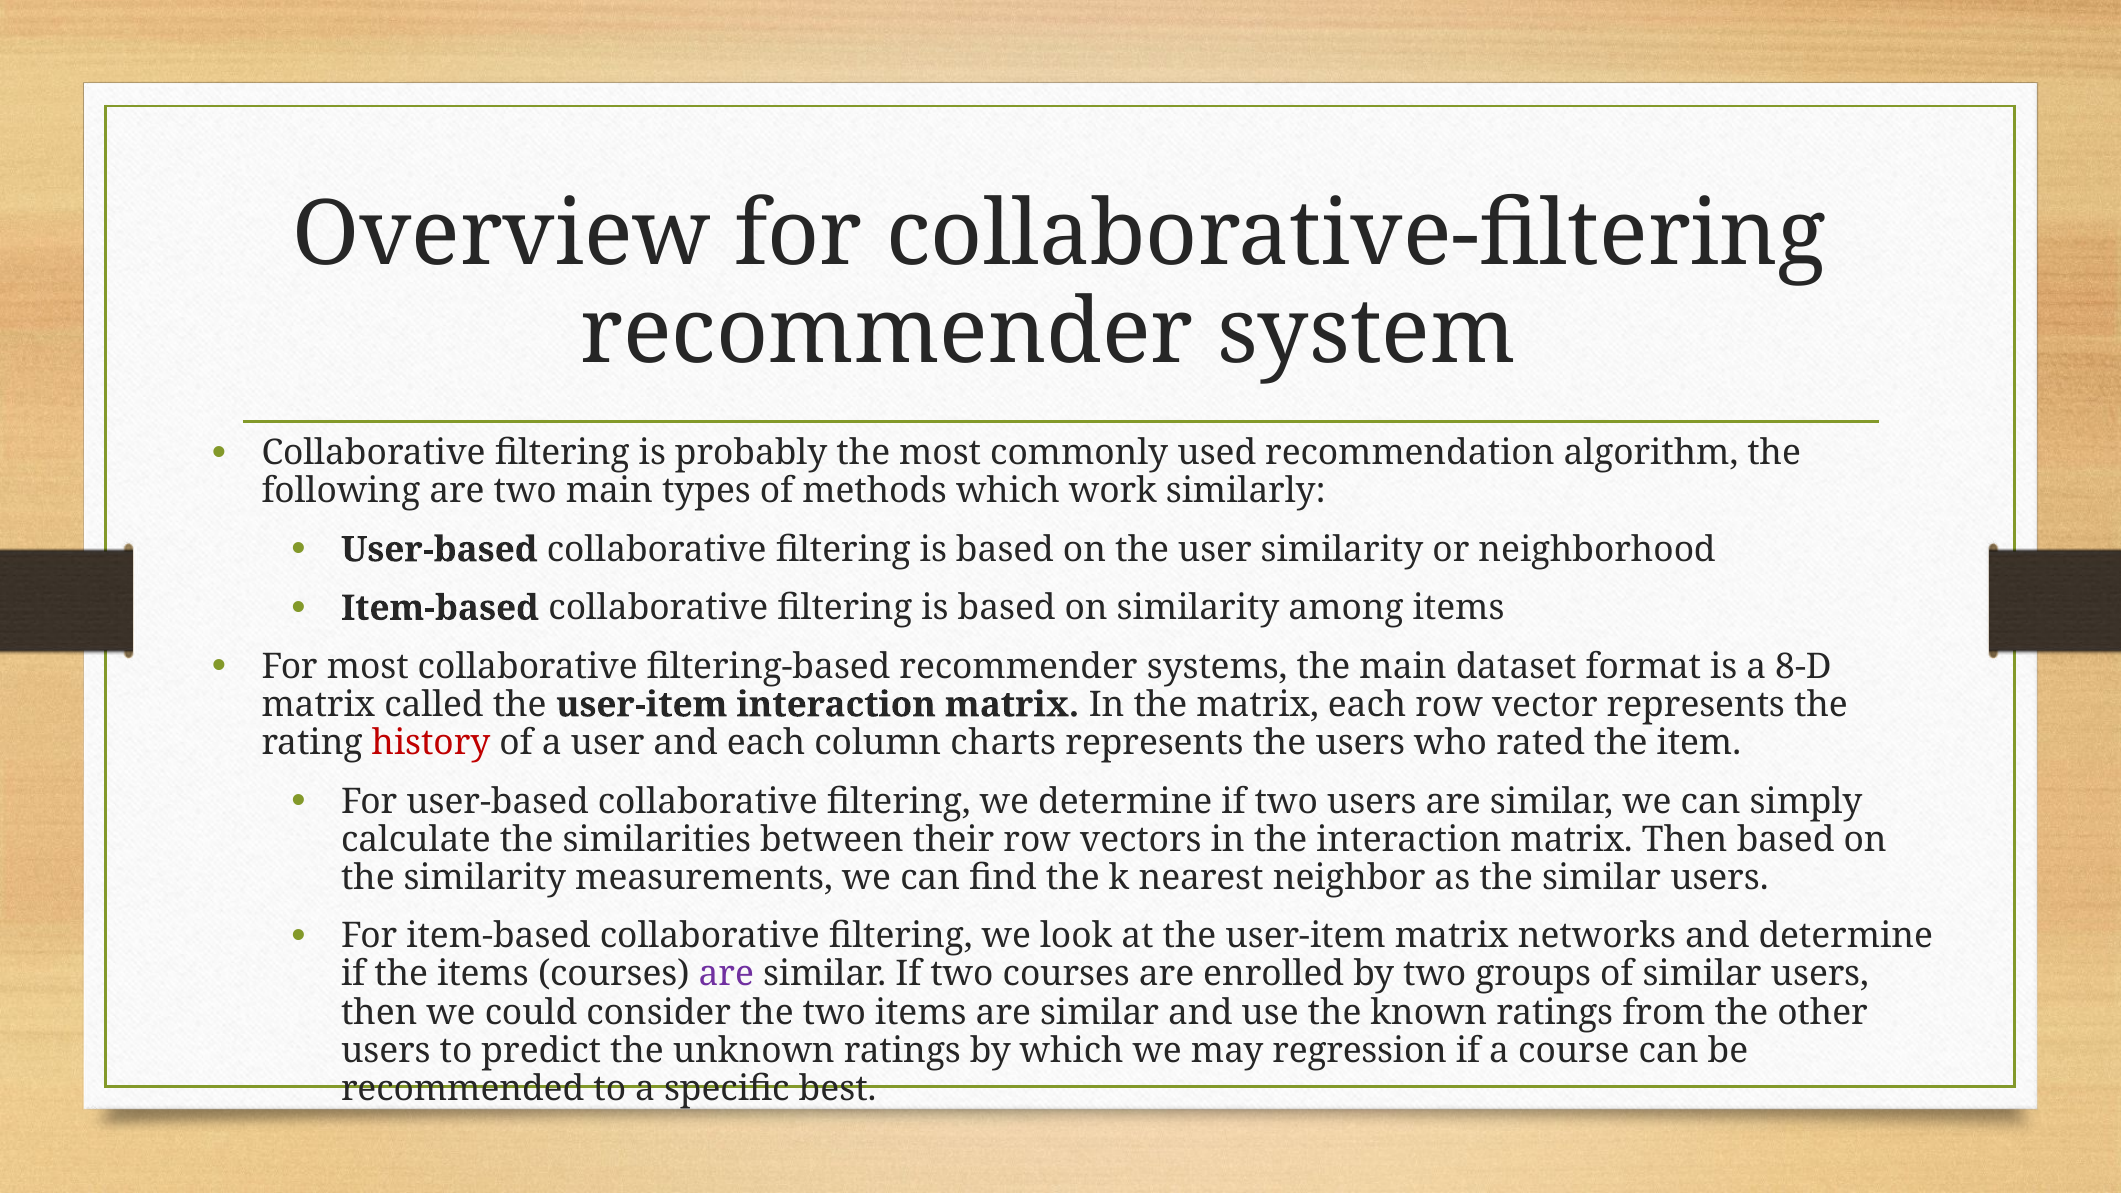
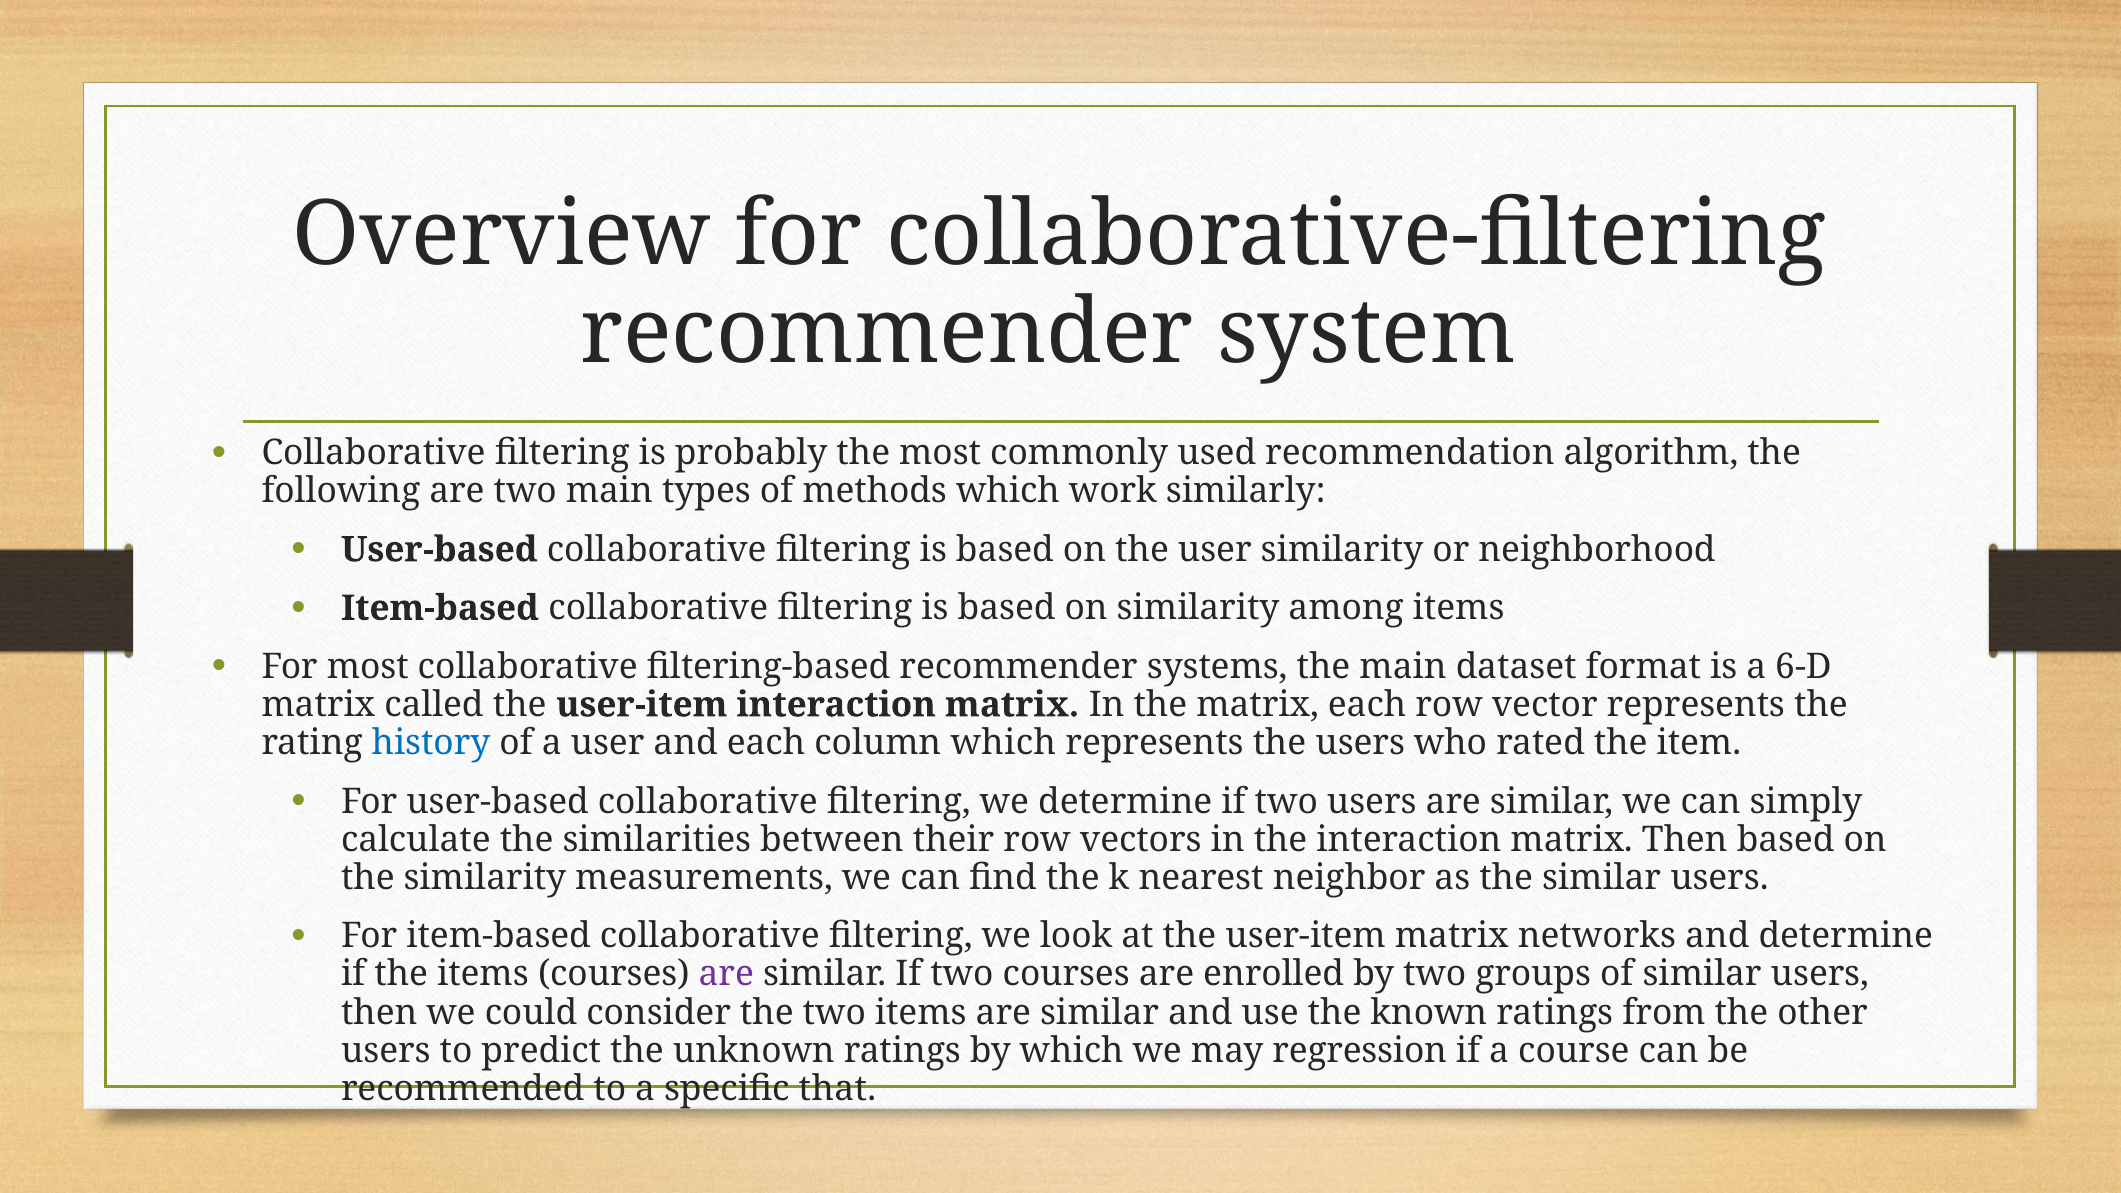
8-D: 8-D -> 6-D (1803, 667)
history colour: red -> blue (431, 743)
column charts: charts -> which (1003, 743)
best: best -> that (837, 1089)
